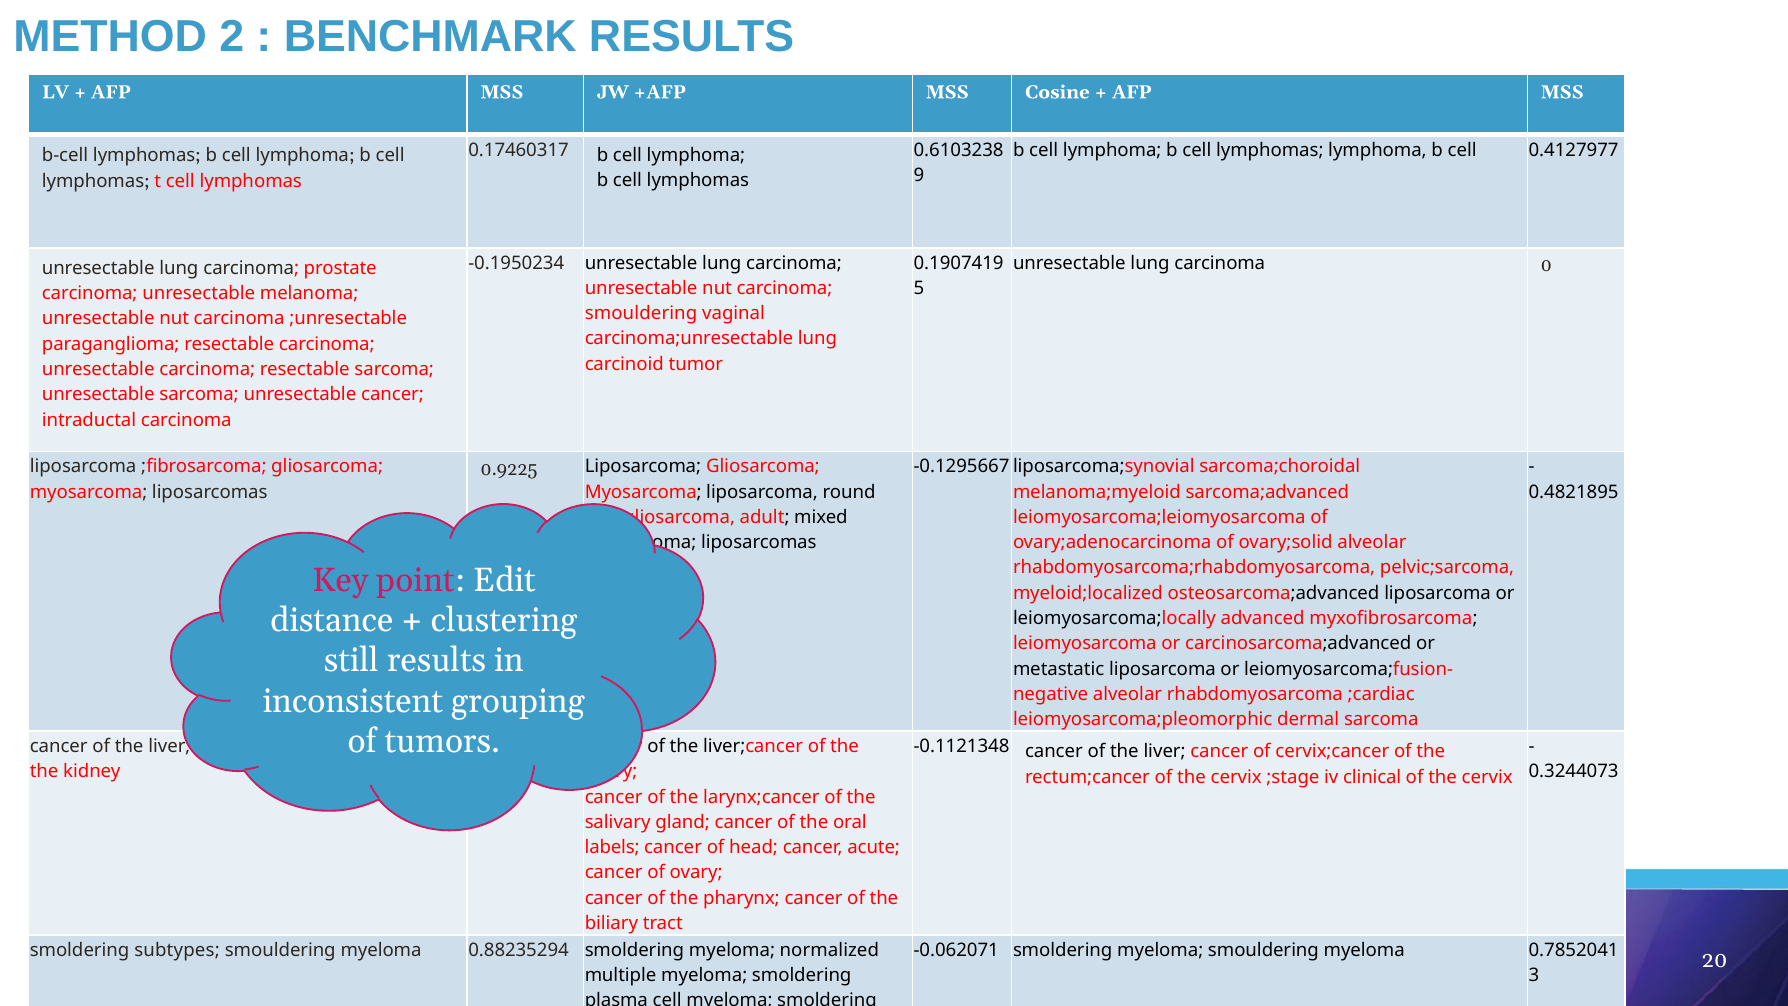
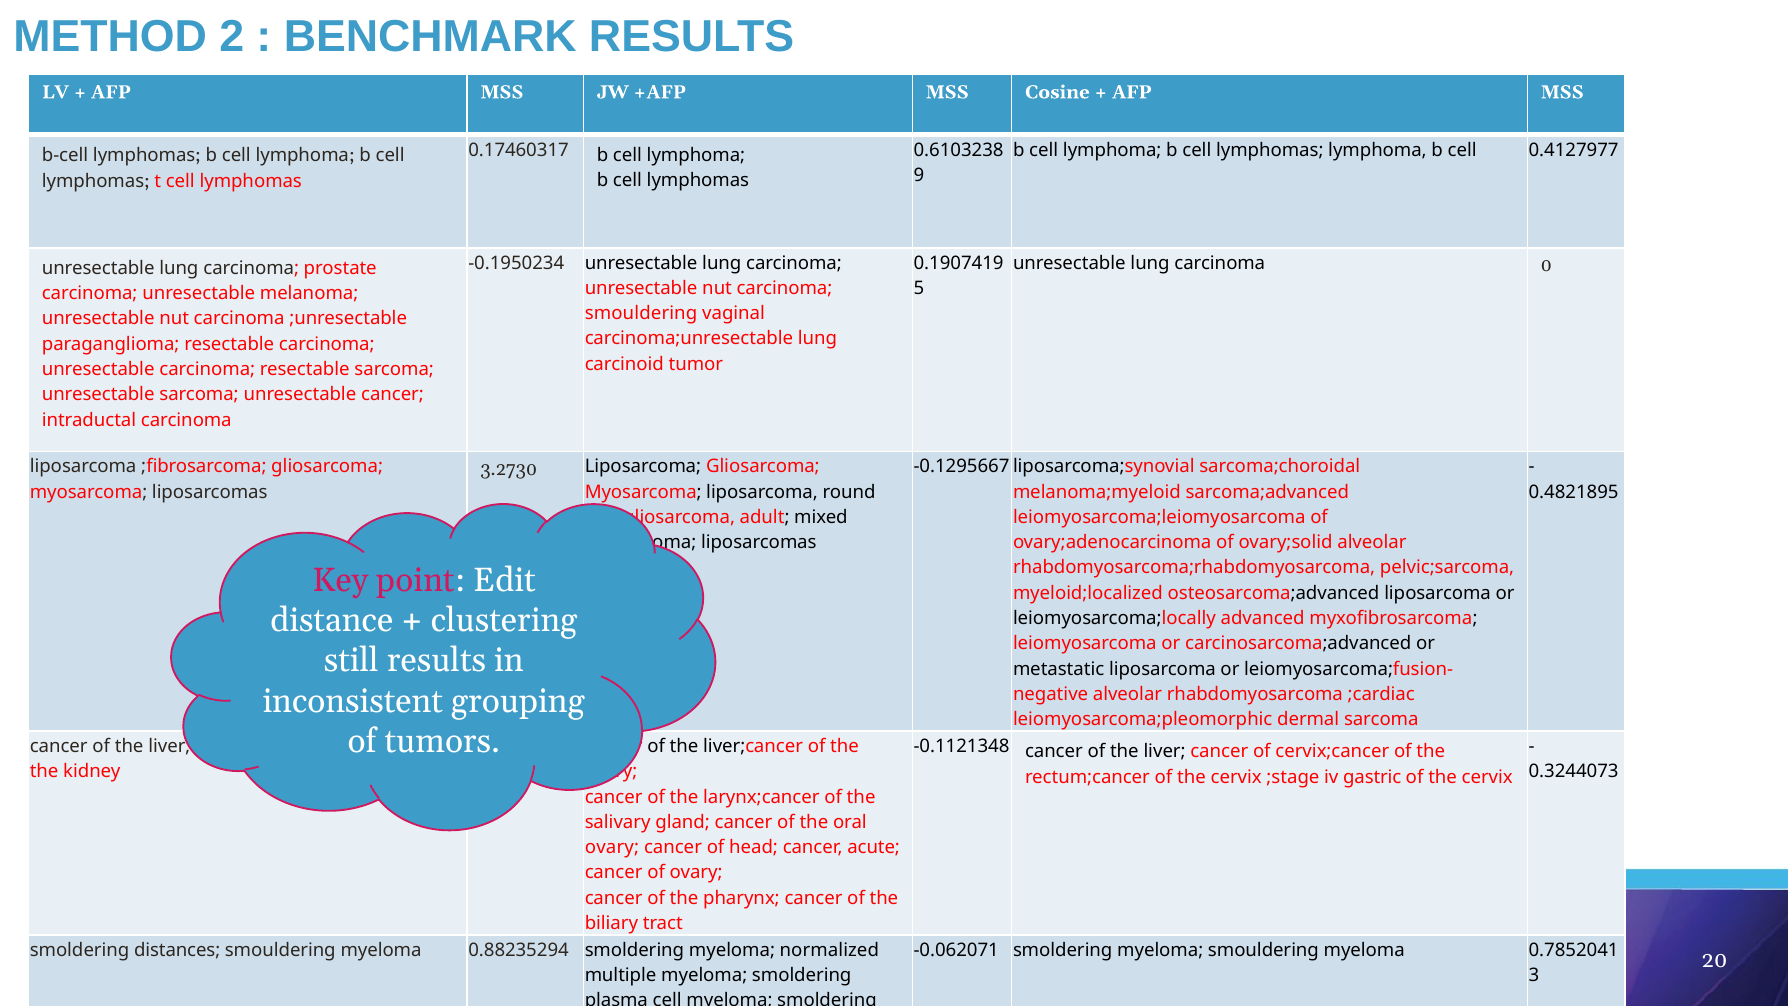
0.9225: 0.9225 -> 3.2730 (509, 469)
clinical: clinical -> gastric (1372, 777)
labels: labels -> ovary (612, 847)
subtypes: subtypes -> distances (177, 950)
